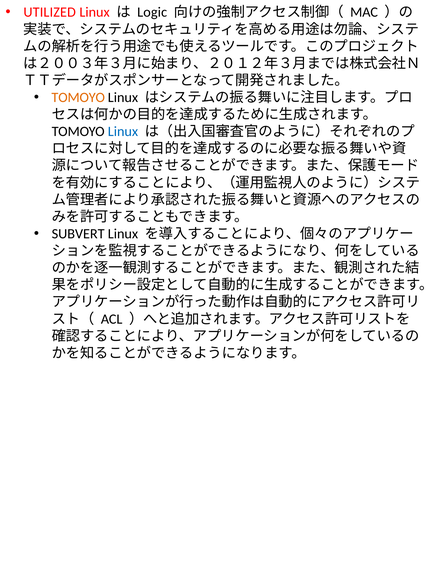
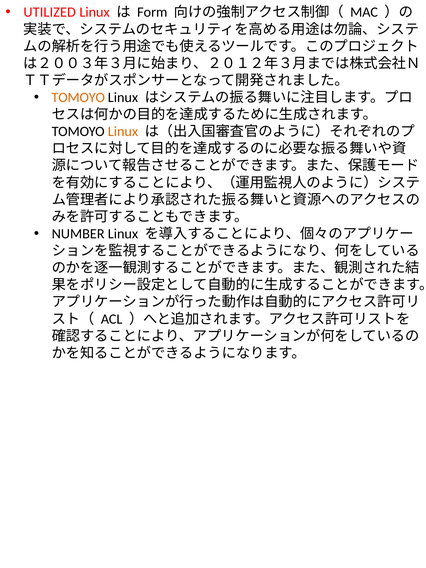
Logic: Logic -> Form (152, 12)
Linux colour: blue -> orange (123, 132)
SUBVERT: SUBVERT -> NUMBER (78, 234)
